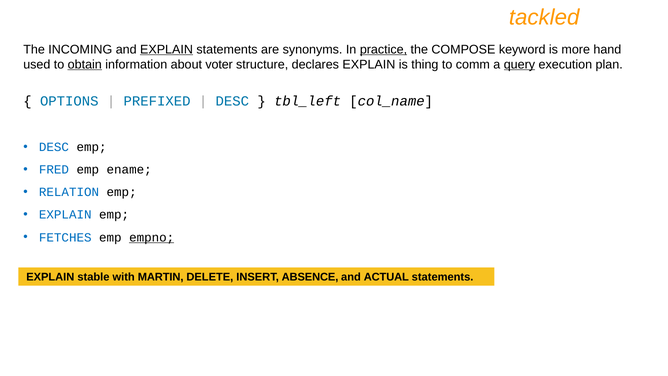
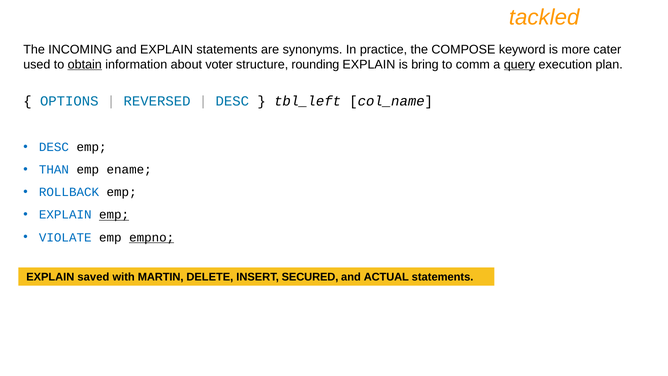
EXPLAIN underline: present -> none (167, 49)
practice underline: present -> none (384, 49)
hand: hand -> cater (607, 49)
declares: declares -> rounding (315, 64)
thing: thing -> bring (425, 64)
PREFIXED: PREFIXED -> REVERSED (157, 101)
FRED: FRED -> THAN (54, 170)
RELATION: RELATION -> ROLLBACK (69, 192)
emp underline: none -> present (114, 215)
FETCHES: FETCHES -> VIOLATE (65, 237)
stable: stable -> saved (93, 277)
ABSENCE: ABSENCE -> SECURED (310, 277)
